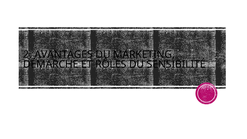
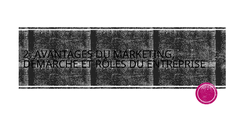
SENSIBILITÉ: SENSIBILITÉ -> ENTREPRISE (176, 64)
